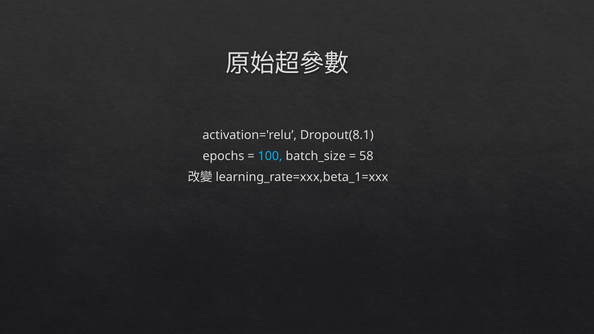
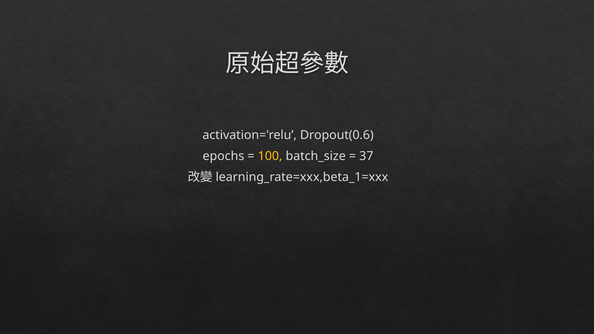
Dropout(8.1: Dropout(8.1 -> Dropout(0.6 (337, 135)
100 colour: light blue -> yellow (270, 156)
58: 58 -> 37 (366, 156)
